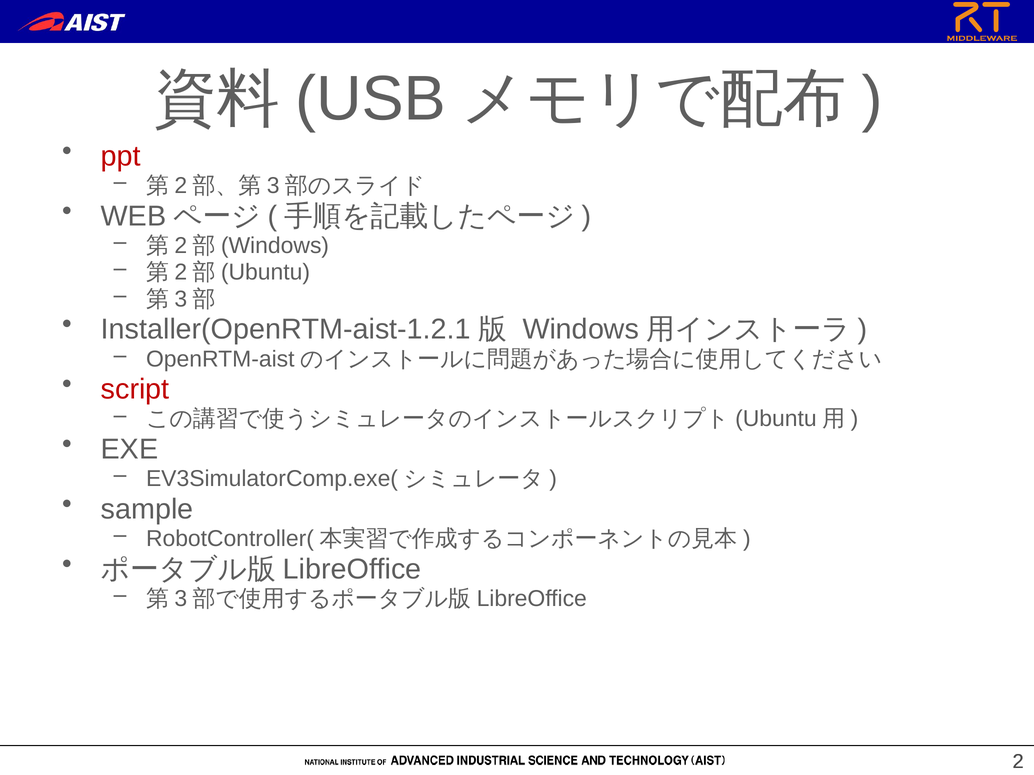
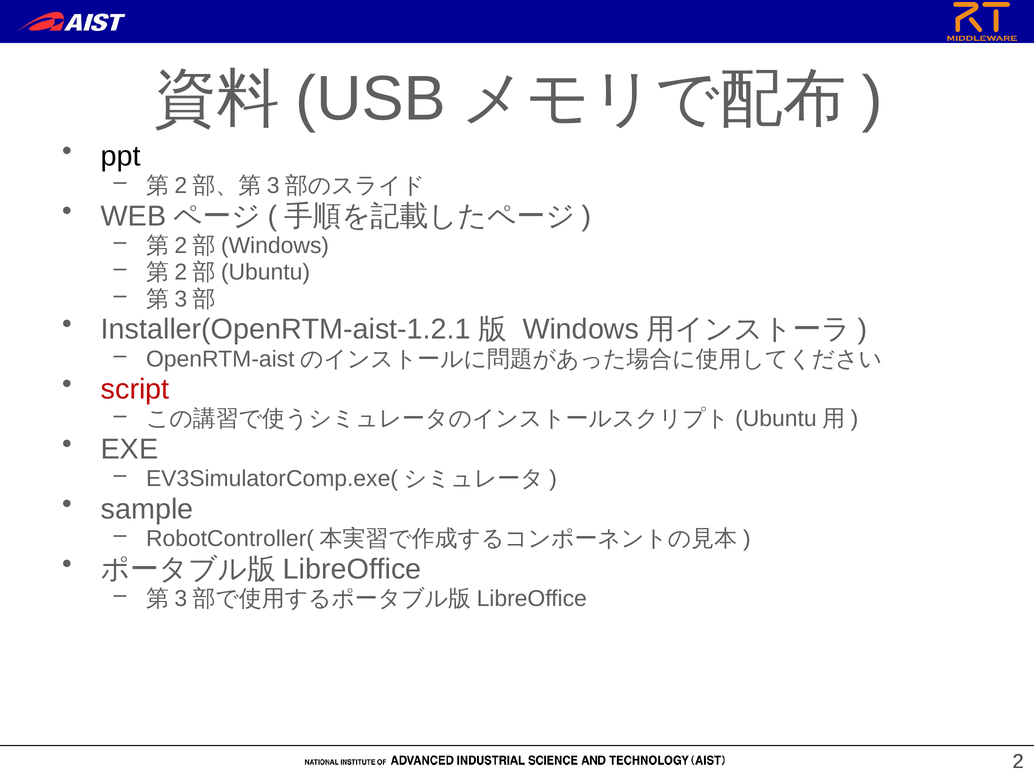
ppt colour: red -> black (121, 156)
